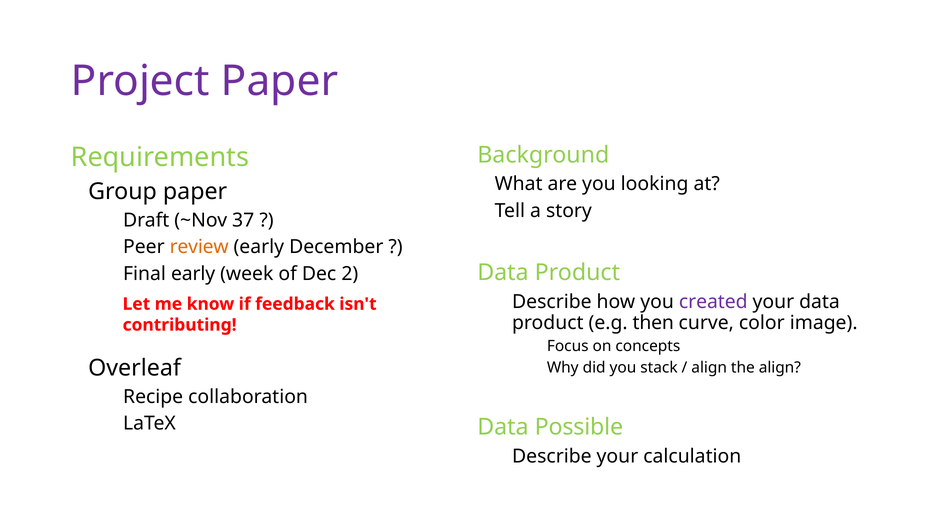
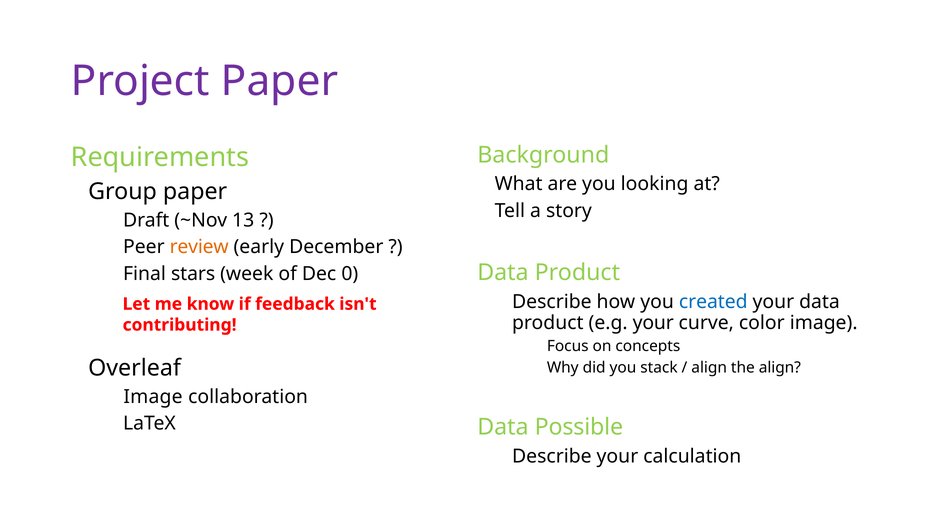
37: 37 -> 13 (243, 220)
Final early: early -> stars (193, 274)
2: 2 -> 0 (350, 274)
created colour: purple -> blue (713, 301)
e.g then: then -> your (653, 322)
Recipe: Recipe -> Image (153, 396)
